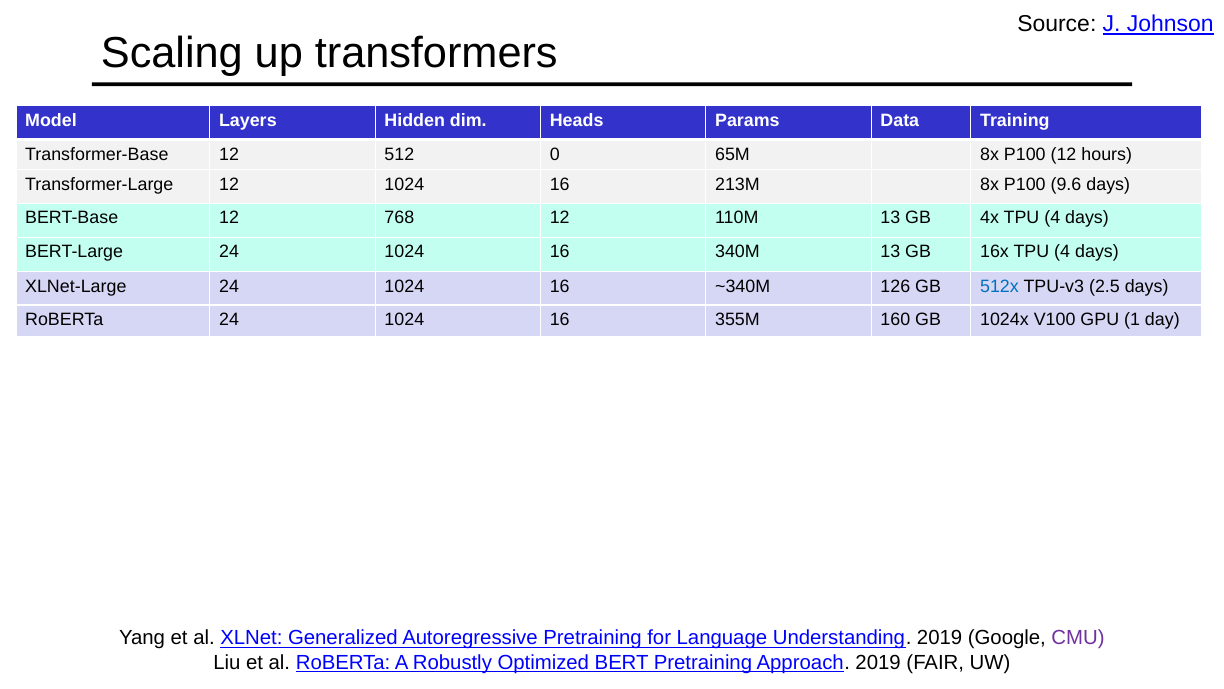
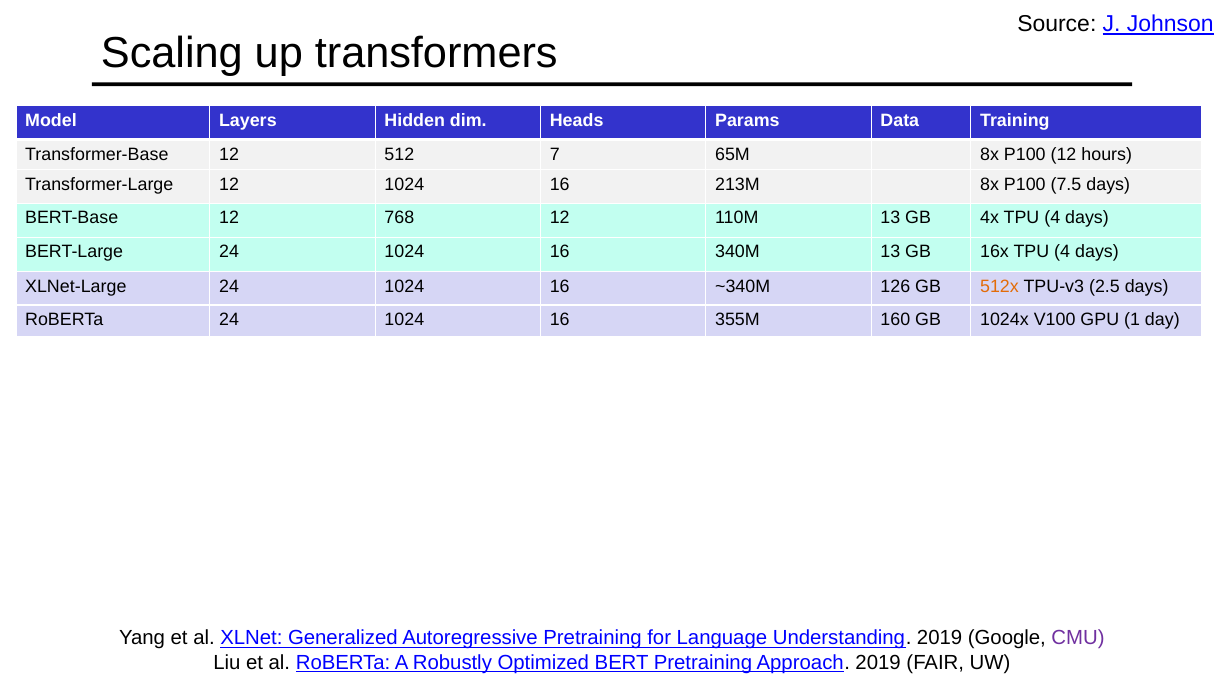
0: 0 -> 7 (555, 154)
9.6: 9.6 -> 7.5 (1066, 184)
512x colour: blue -> orange (999, 286)
